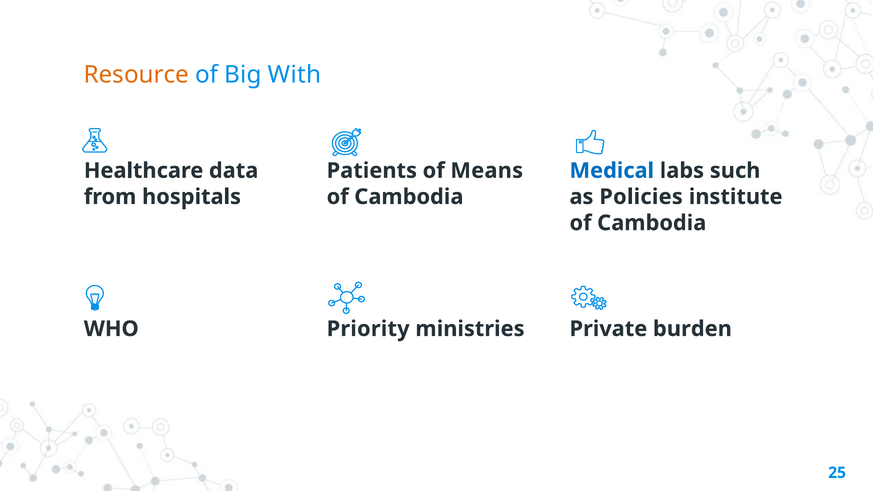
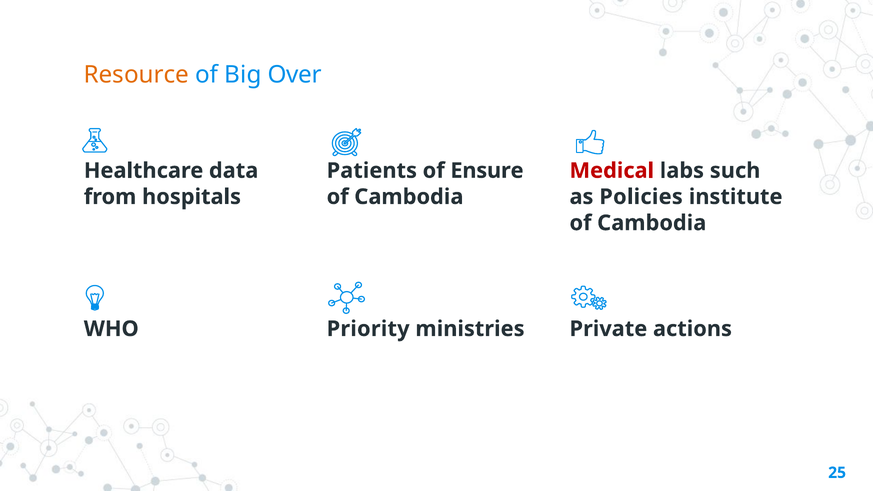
With: With -> Over (295, 75)
Means: Means -> Ensure (487, 171)
Medical colour: blue -> red (612, 171)
burden: burden -> actions (692, 329)
